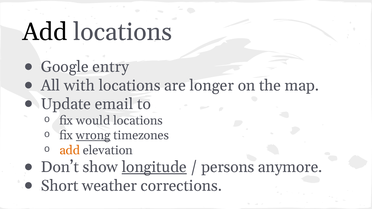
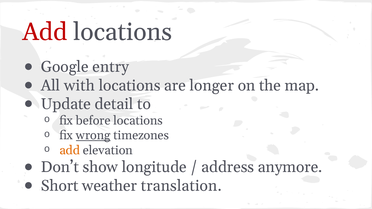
Add colour: black -> red (45, 32)
email: email -> detail (114, 104)
would: would -> before (93, 121)
longitude underline: present -> none (154, 167)
persons: persons -> address (228, 167)
corrections: corrections -> translation (181, 186)
